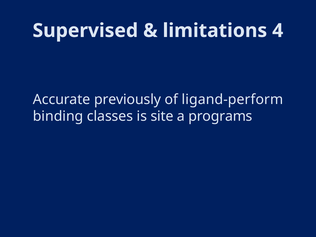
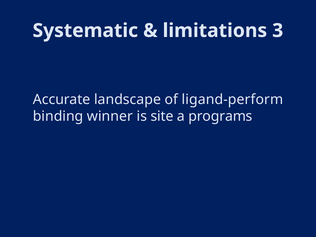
Supervised: Supervised -> Systematic (85, 31)
4: 4 -> 3 (278, 31)
previously: previously -> landscape (127, 99)
classes: classes -> winner (110, 116)
